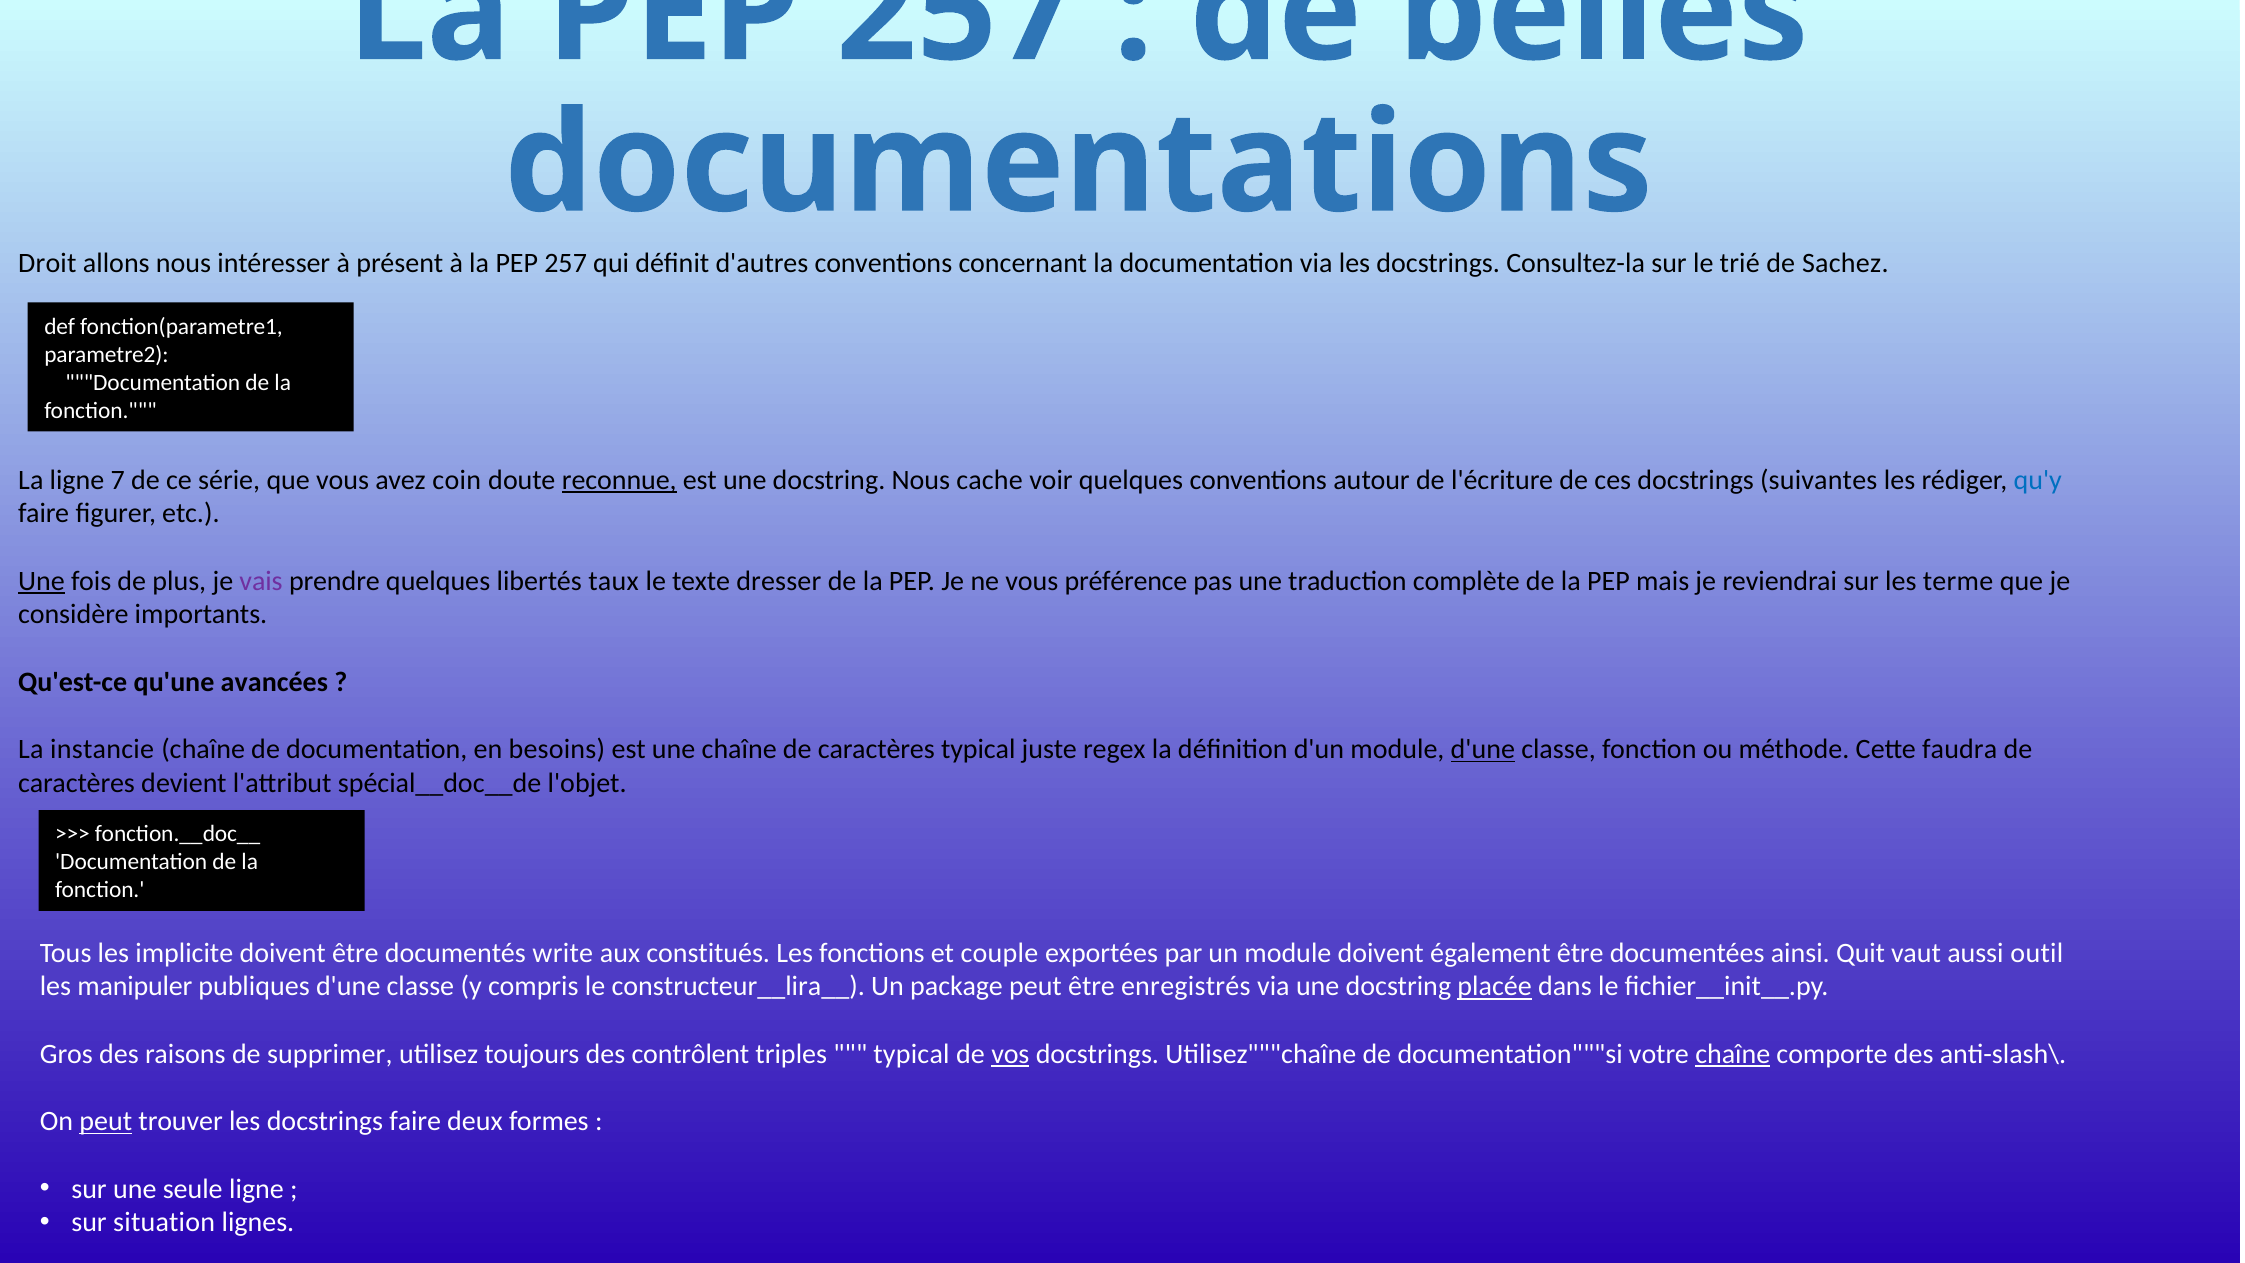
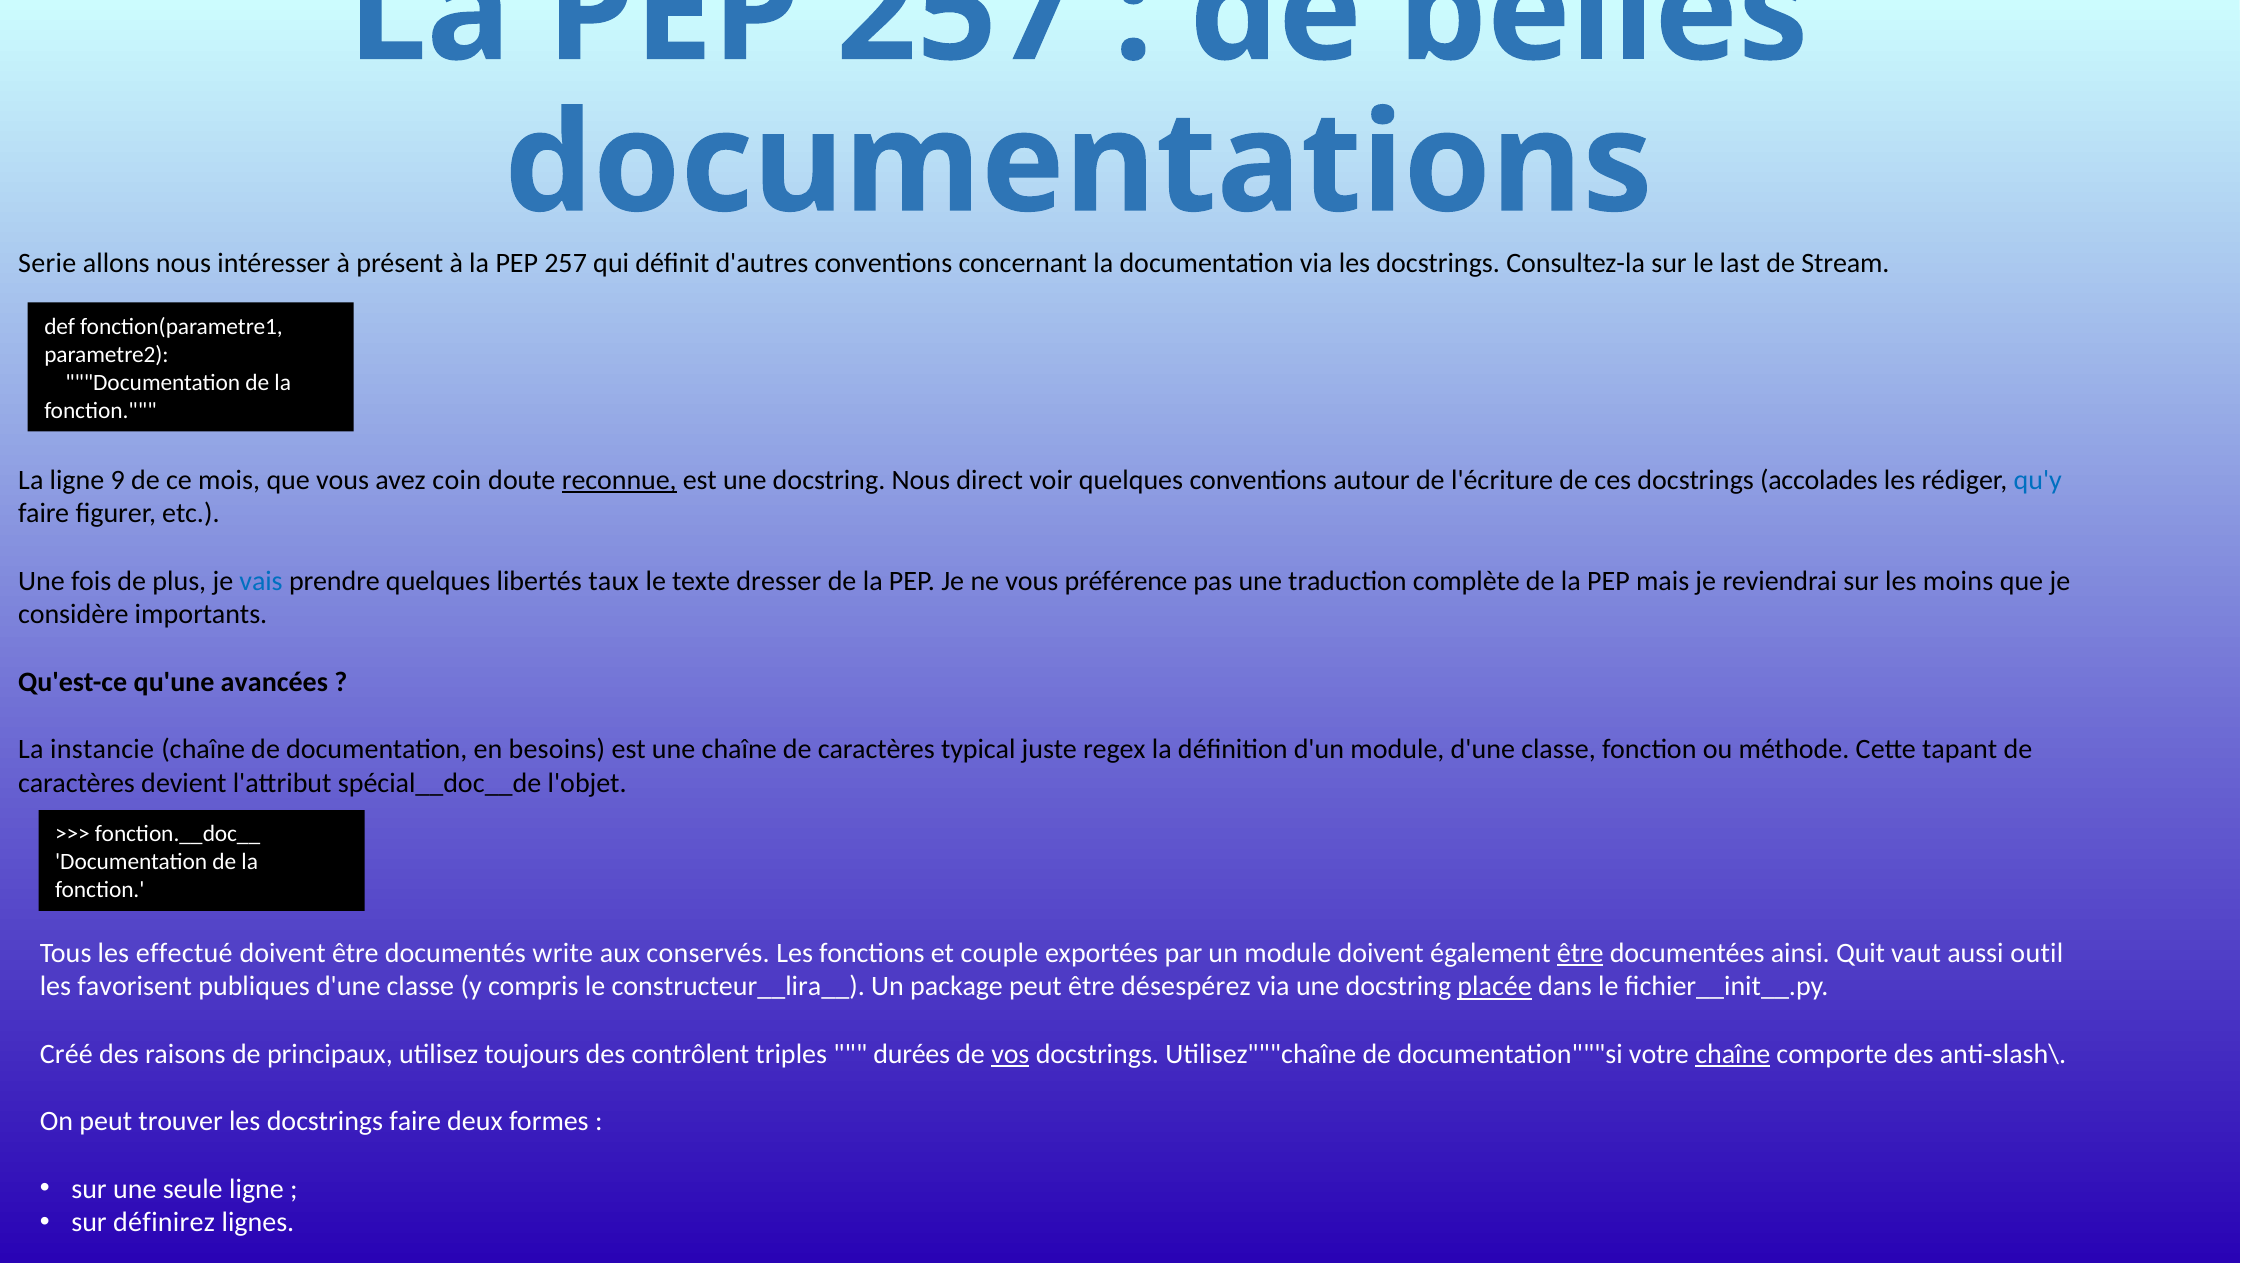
Droit: Droit -> Serie (47, 263)
trié: trié -> last (1740, 263)
Sachez: Sachez -> Stream (1846, 263)
7: 7 -> 9 (118, 480)
série: série -> mois (229, 480)
cache: cache -> direct (990, 480)
suivantes: suivantes -> accolades (1819, 480)
Une underline: present -> none (41, 581)
vais colour: purple -> blue (261, 581)
terme: terme -> moins (1958, 581)
d'une underline: present -> none (1483, 749)
faudra: faudra -> tapant (1960, 749)
implicite: implicite -> effectué (184, 953)
constitués: constitués -> conservés (708, 953)
être underline: none -> present (1580, 953)
manipuler: manipuler -> favorisent (135, 987)
enregistrés: enregistrés -> désespérez (1186, 987)
Gros: Gros -> Créé (66, 1054)
supprimer: supprimer -> principaux (330, 1054)
typical: typical -> durées (912, 1054)
peut underline: present -> none (106, 1121)
situation: situation -> définirez (164, 1222)
